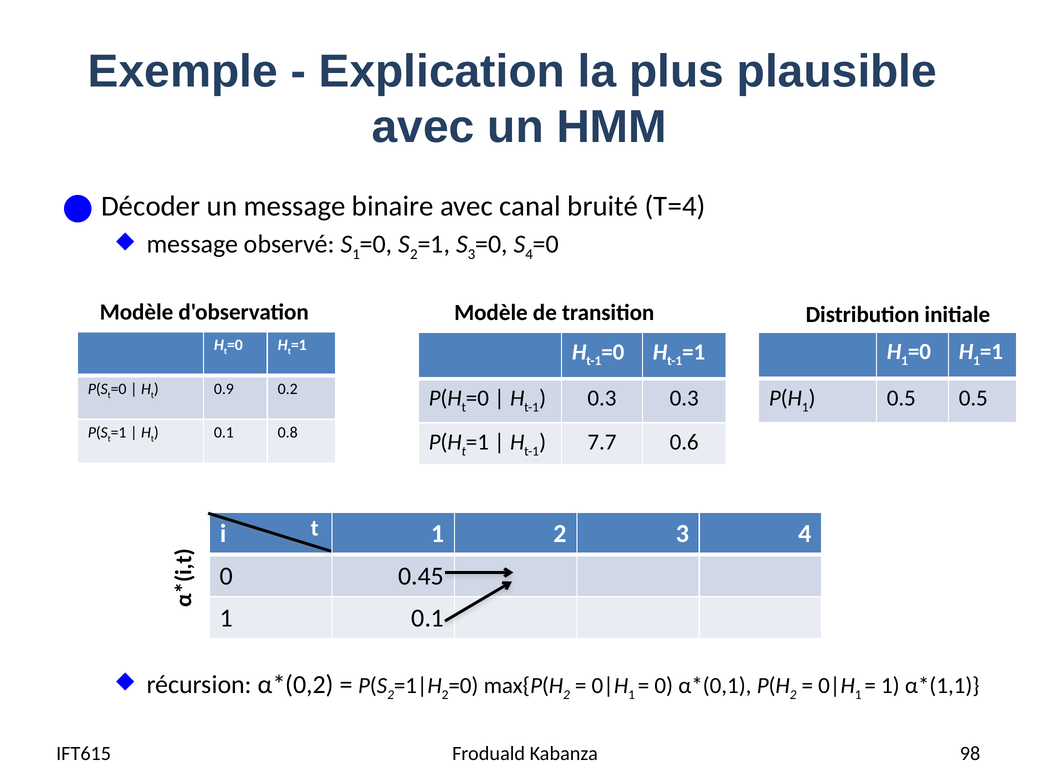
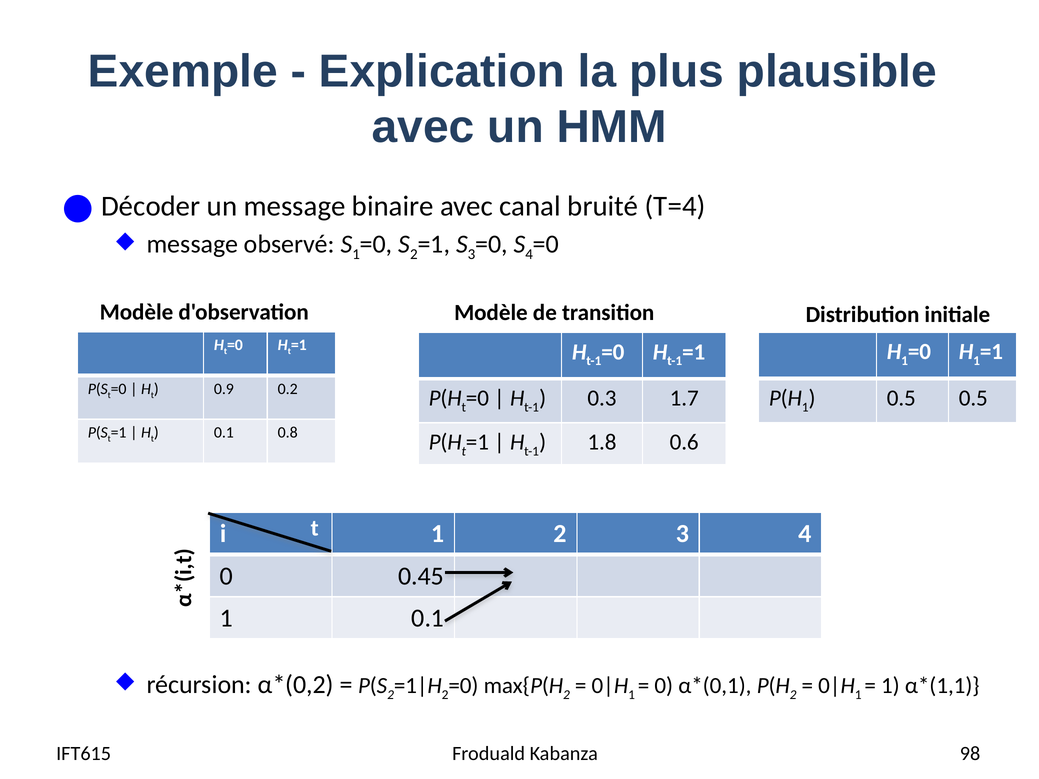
0.3 0.3: 0.3 -> 1.7 (684, 398)
7.7: 7.7 -> 1.8 (602, 442)
